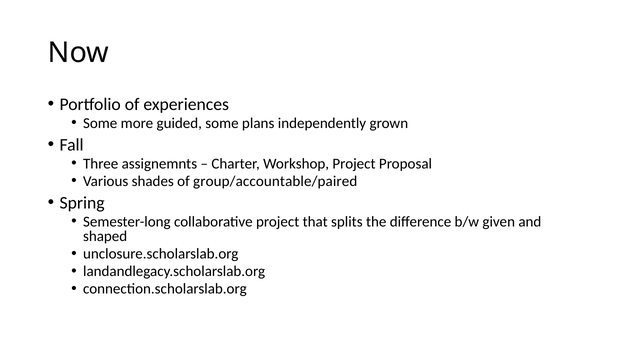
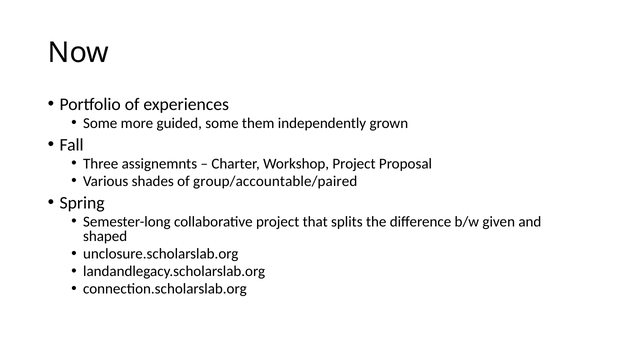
plans: plans -> them (258, 123)
